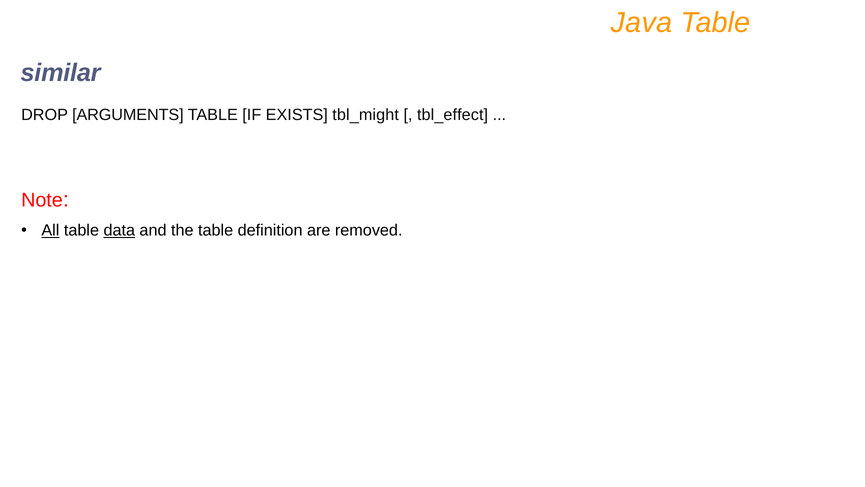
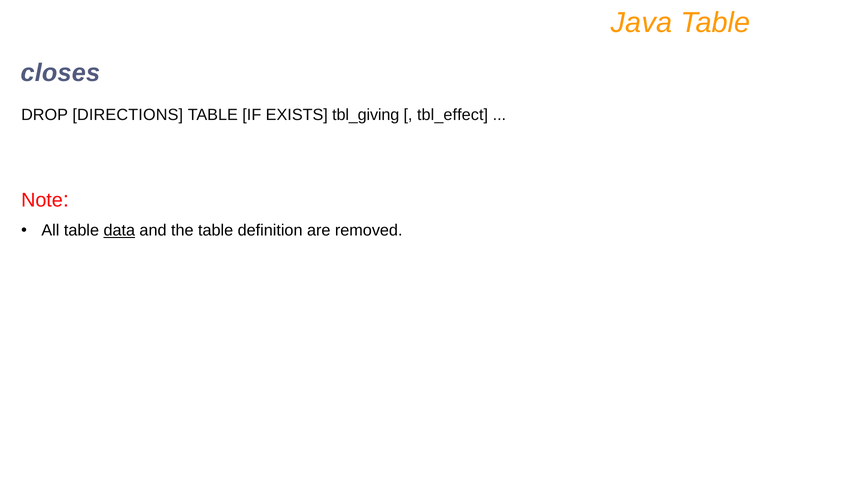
similar: similar -> closes (60, 73)
ARGUMENTS: ARGUMENTS -> DIRECTIONS (128, 115)
tbl_might: tbl_might -> tbl_giving (366, 115)
All underline: present -> none (50, 230)
